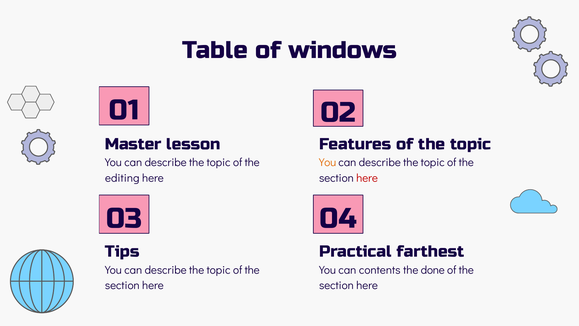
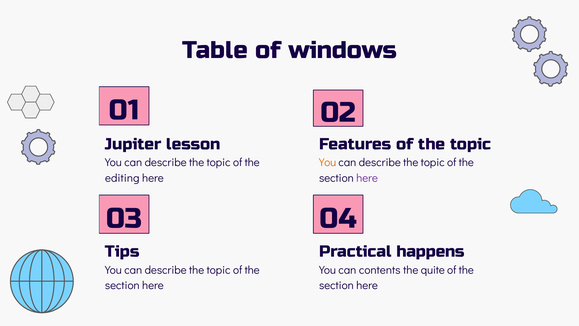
Master: Master -> Jupiter (133, 144)
here colour: red -> purple (367, 178)
farthest: farthest -> happens (431, 251)
done: done -> quite (433, 270)
